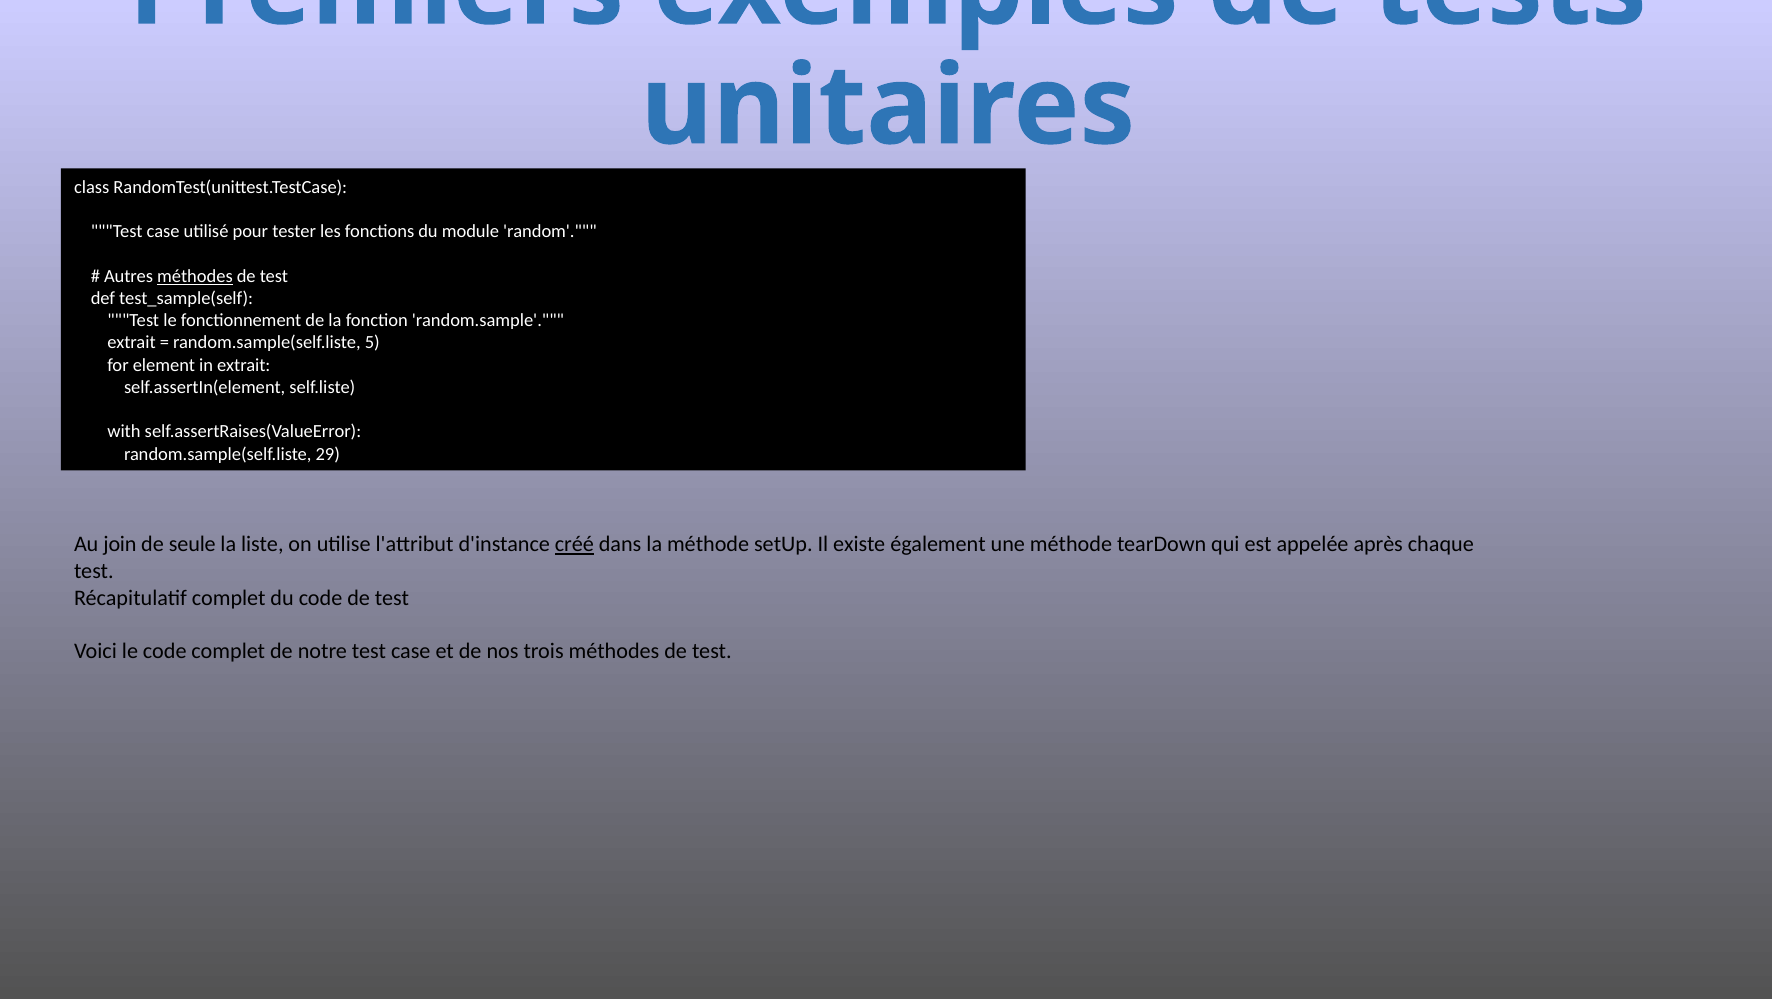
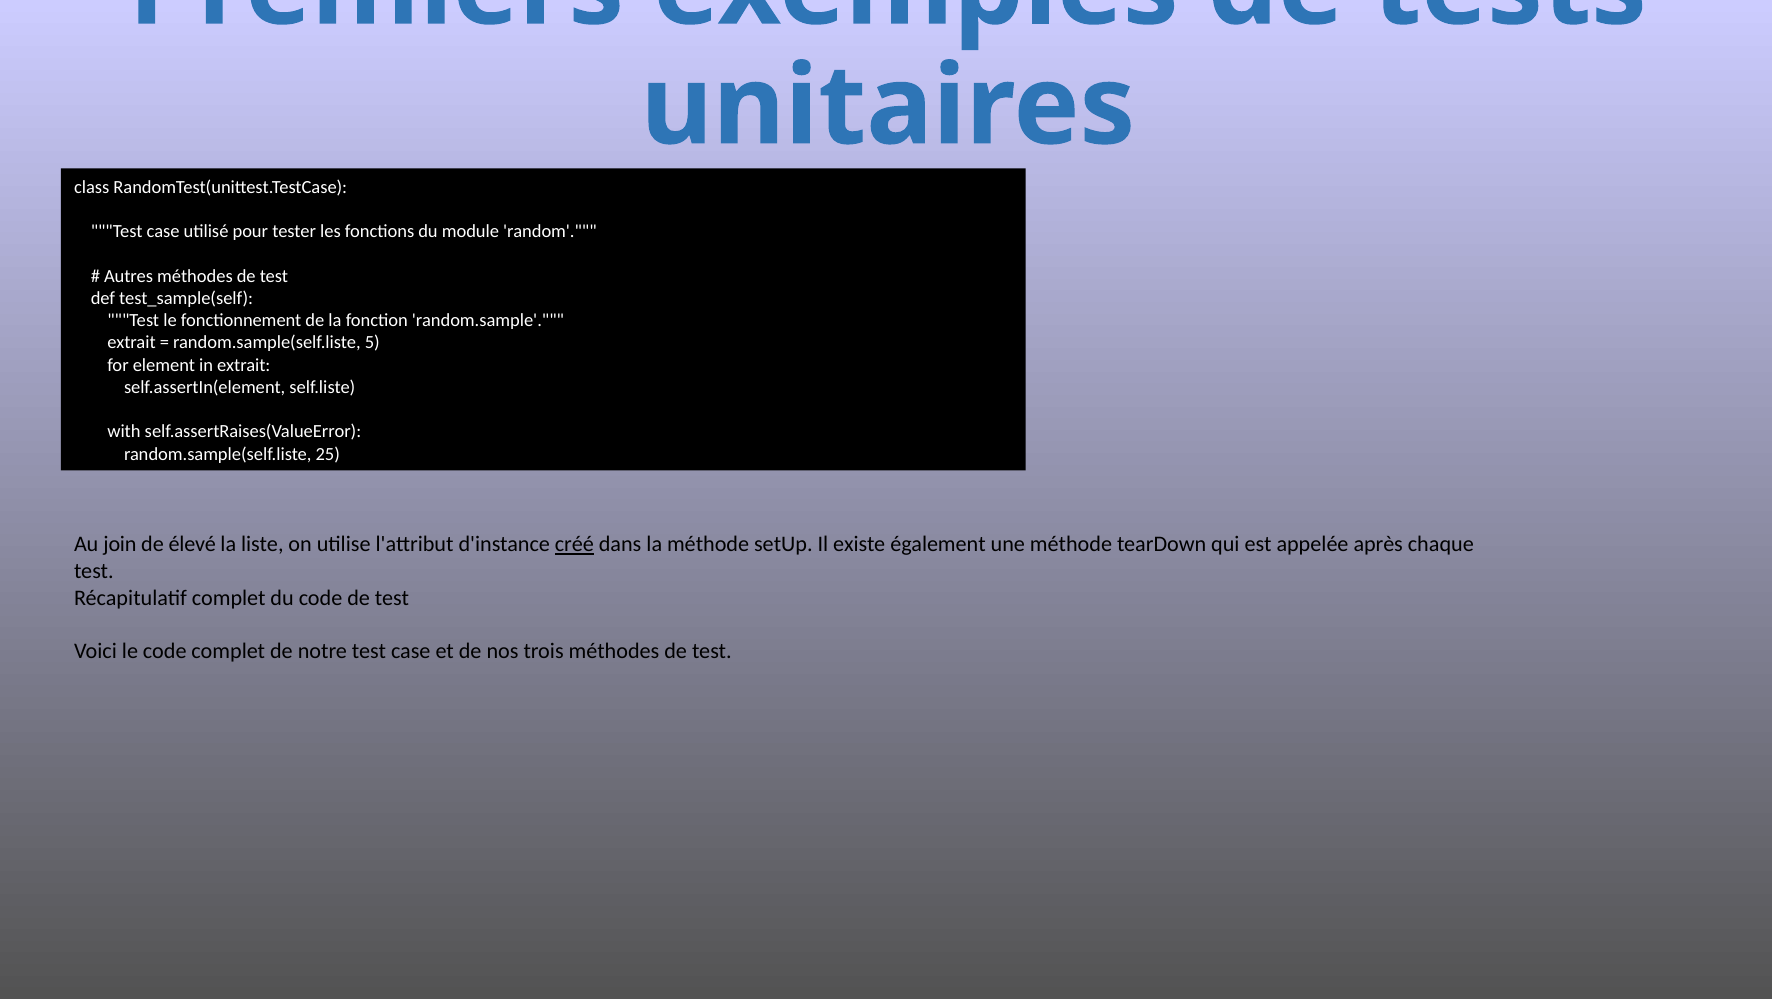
méthodes underline: present -> none (195, 276)
29: 29 -> 25 (328, 454)
seule: seule -> élevé (192, 545)
